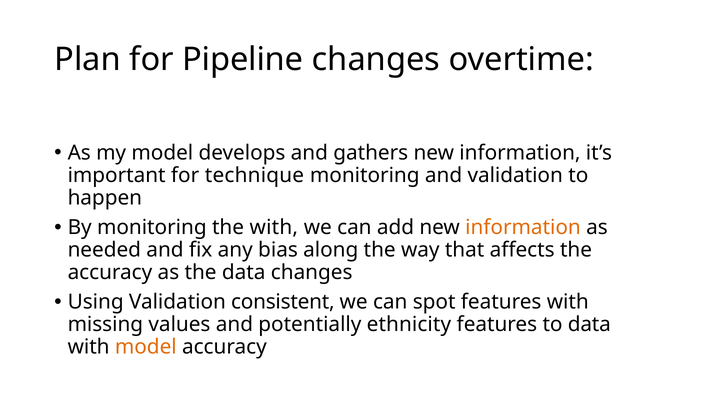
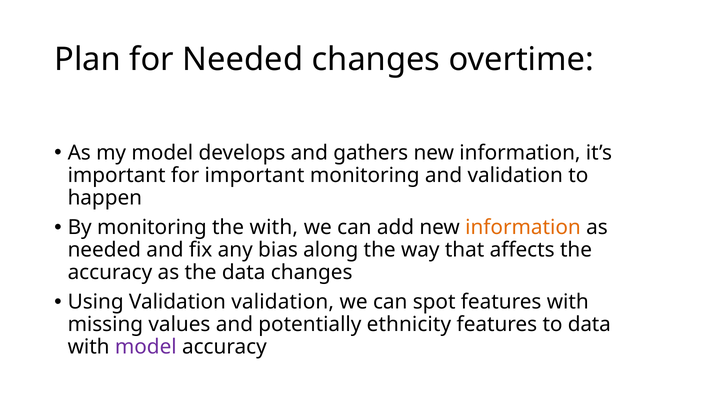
for Pipeline: Pipeline -> Needed (243, 60)
for technique: technique -> important (254, 176)
Validation consistent: consistent -> validation (283, 303)
model colour: orange -> purple (146, 347)
